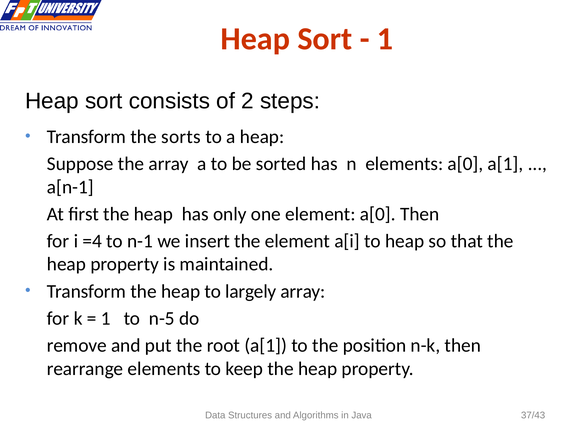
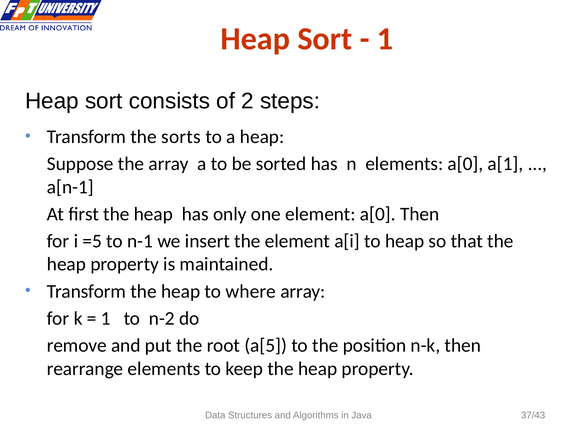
=4: =4 -> =5 (92, 241)
largely: largely -> where (251, 291)
n-5: n-5 -> n-2 (162, 318)
root a[1: a[1 -> a[5 (266, 345)
